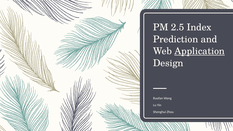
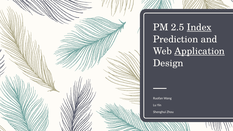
Index underline: none -> present (199, 27)
